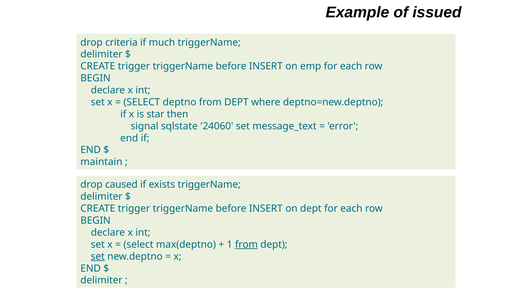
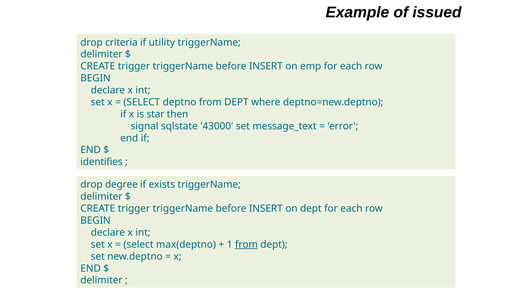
much: much -> utility (162, 42)
24060: 24060 -> 43000 (217, 126)
maintain: maintain -> identifies (101, 162)
caused: caused -> degree (121, 185)
set underline: present -> none (98, 257)
